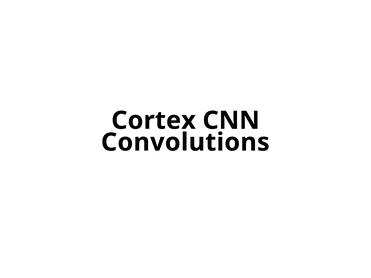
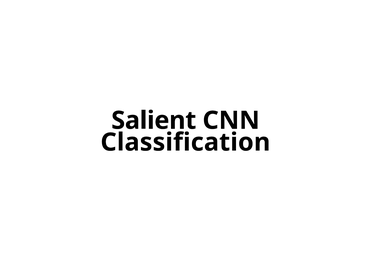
Cortex: Cortex -> Salient (154, 121)
Convolutions: Convolutions -> Classification (185, 142)
